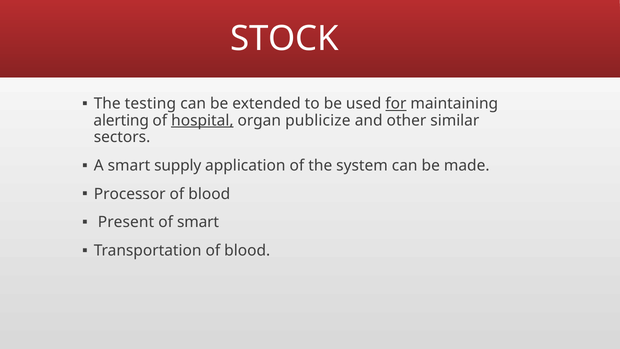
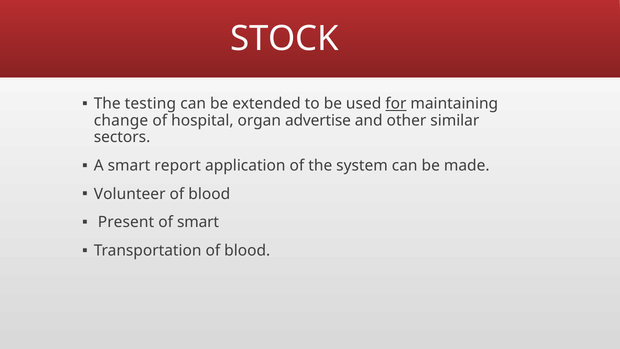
alerting: alerting -> change (121, 120)
hospital underline: present -> none (202, 120)
publicize: publicize -> advertise (318, 120)
supply: supply -> report (178, 165)
Processor: Processor -> Volunteer (130, 194)
